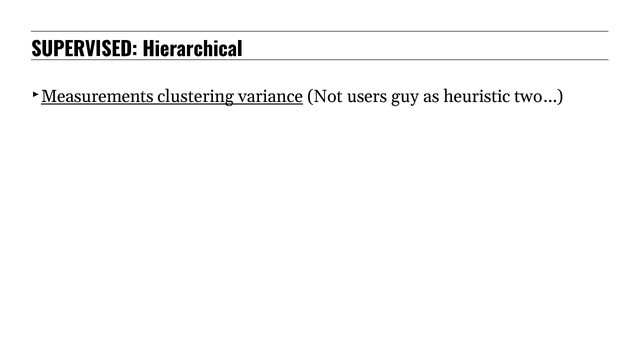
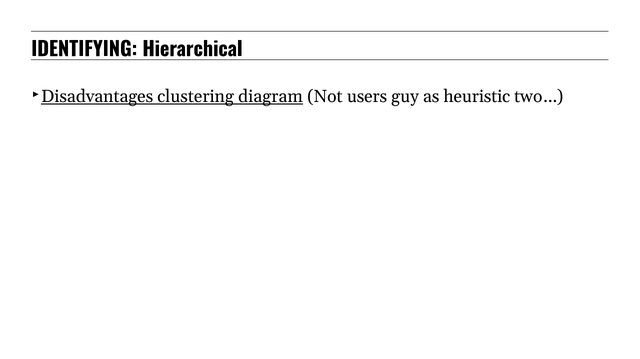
SUPERVISED: SUPERVISED -> IDENTIFYING (84, 50)
Measurements: Measurements -> Disadvantages (97, 96)
variance: variance -> diagram (270, 96)
